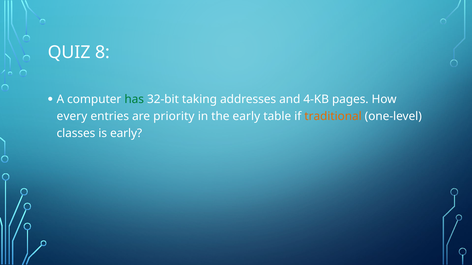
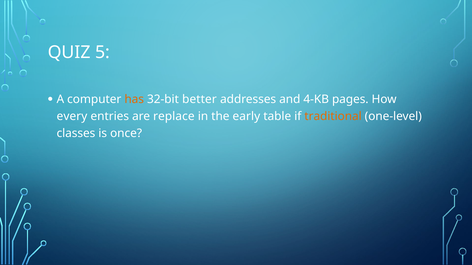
8: 8 -> 5 (103, 52)
has colour: green -> orange (134, 100)
taking: taking -> better (199, 100)
priority: priority -> replace (174, 117)
is early: early -> once (126, 134)
